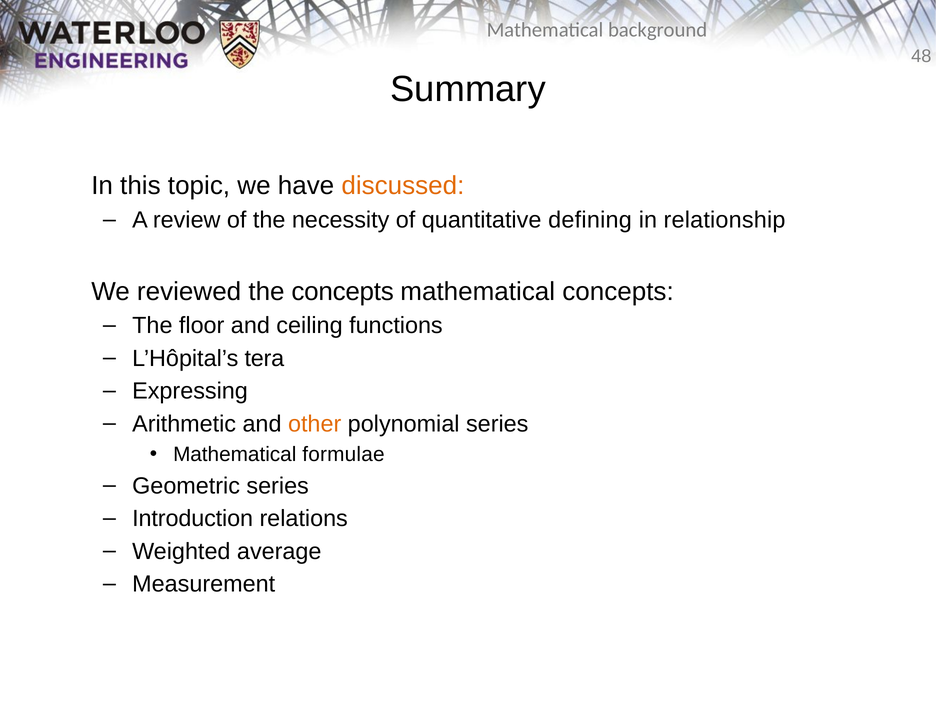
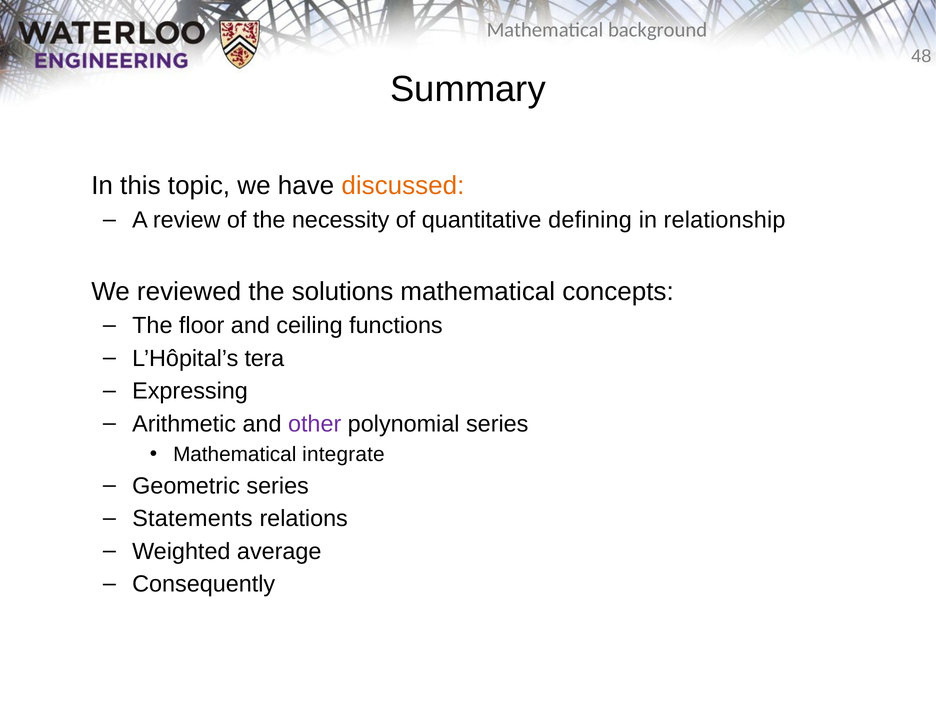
the concepts: concepts -> solutions (343, 291)
other colour: orange -> purple (315, 424)
formulae: formulae -> integrate (343, 454)
Introduction: Introduction -> Statements (192, 519)
Measurement: Measurement -> Consequently (204, 584)
